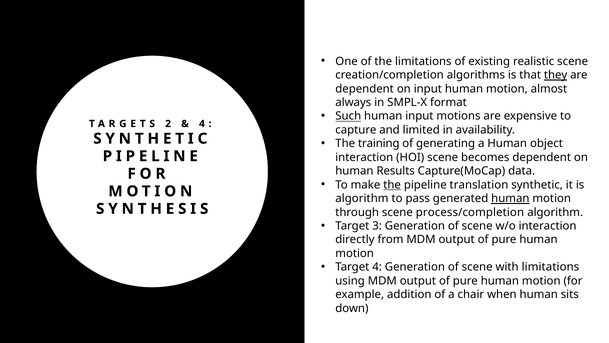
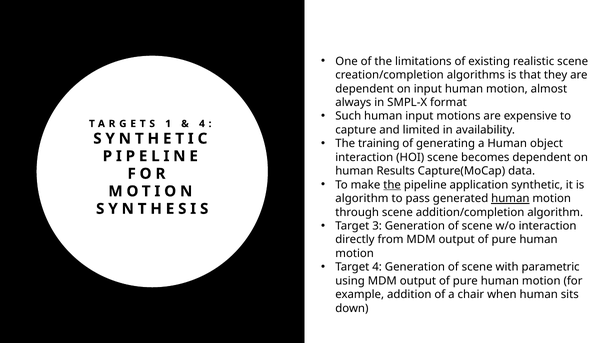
they underline: present -> none (556, 75)
Such underline: present -> none (348, 116)
2: 2 -> 1 (168, 124)
translation: translation -> application (479, 185)
process/completion: process/completion -> addition/completion (470, 212)
with limitations: limitations -> parametric (551, 267)
